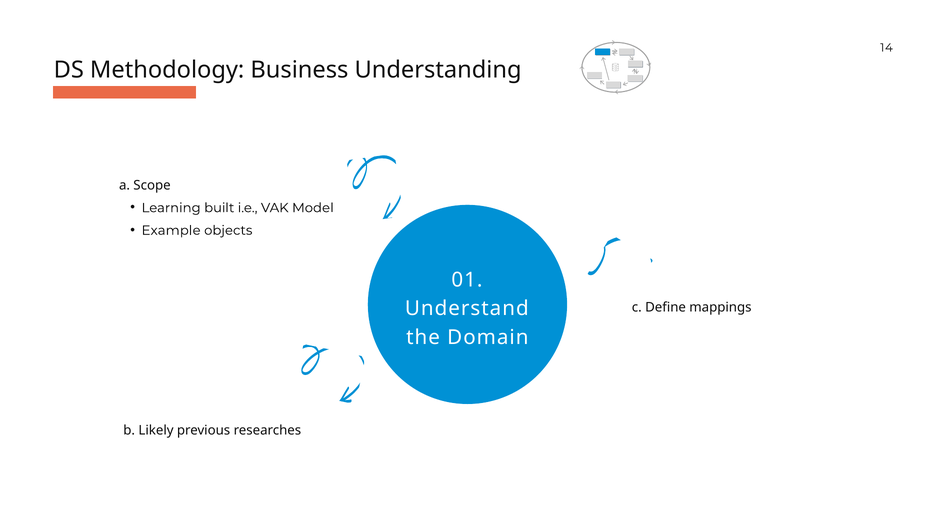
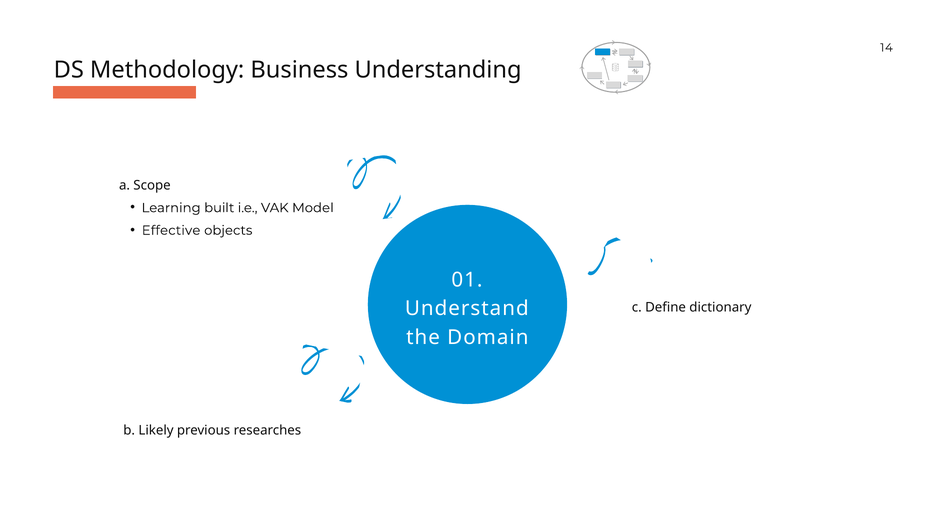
Example: Example -> Effective (171, 230)
mappings: mappings -> dictionary (720, 307)
